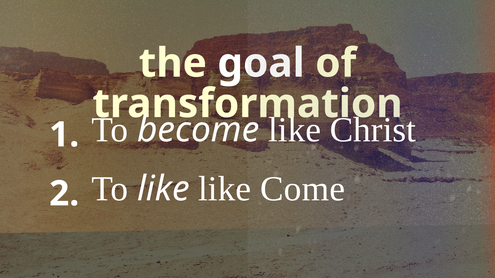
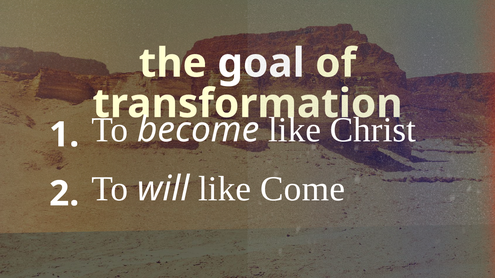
To like: like -> will (163, 189)
